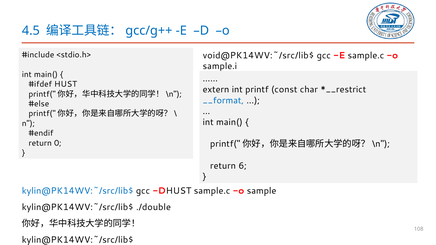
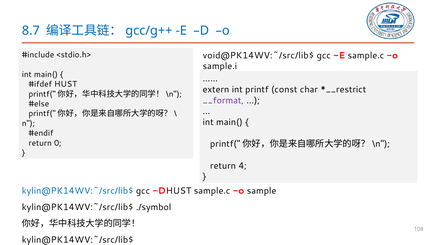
4.5: 4.5 -> 8.7 (31, 31)
__format colour: blue -> purple (223, 100)
6: 6 -> 4 (243, 166)
./double: ./double -> ./symbol (154, 207)
